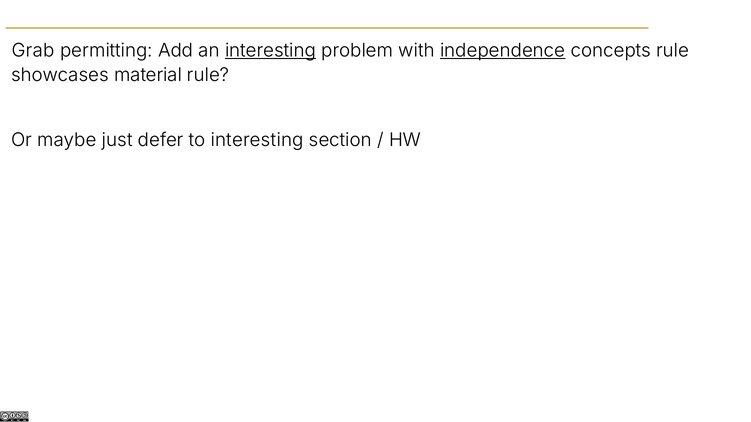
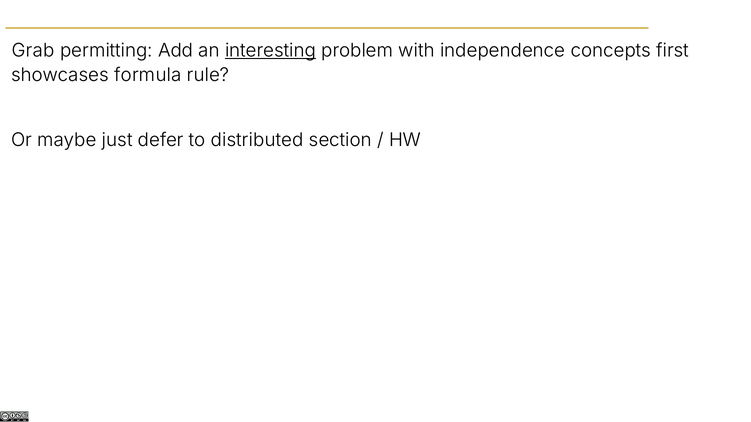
independence underline: present -> none (503, 50)
concepts rule: rule -> first (673, 50)
material: material -> formula (148, 75)
to interesting: interesting -> distributed (257, 140)
